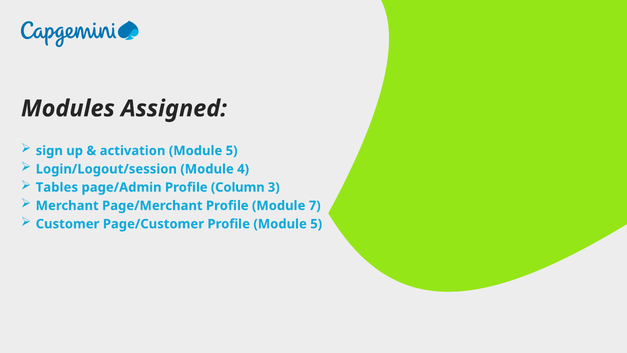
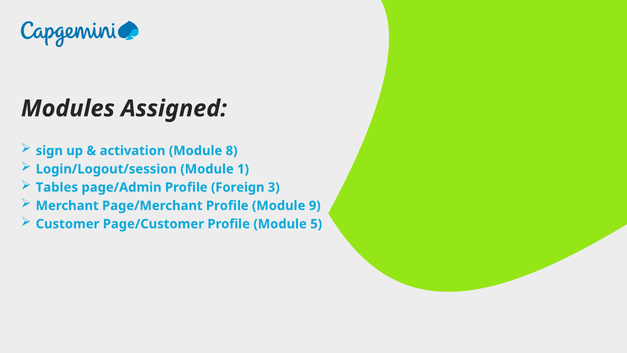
activation Module 5: 5 -> 8 (232, 151)
4: 4 -> 1 (243, 169)
Column: Column -> Foreign (238, 187)
7: 7 -> 9 (315, 206)
